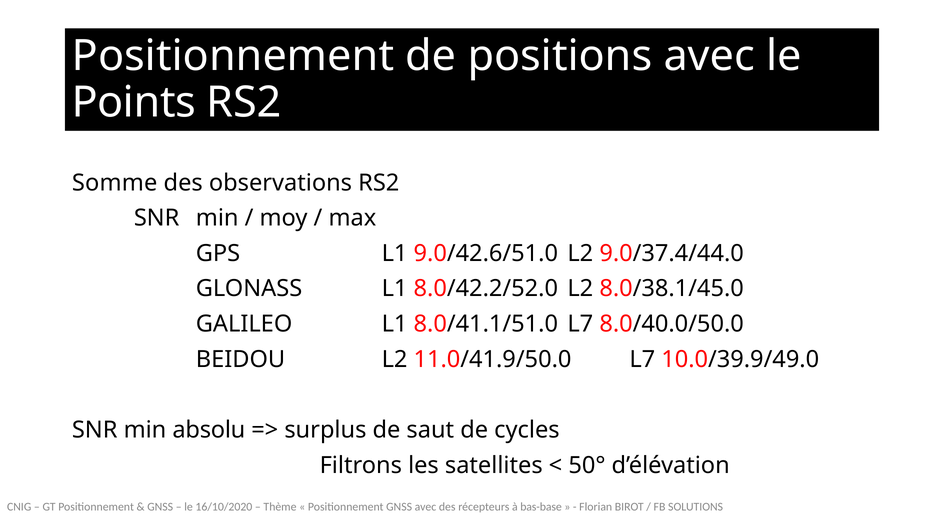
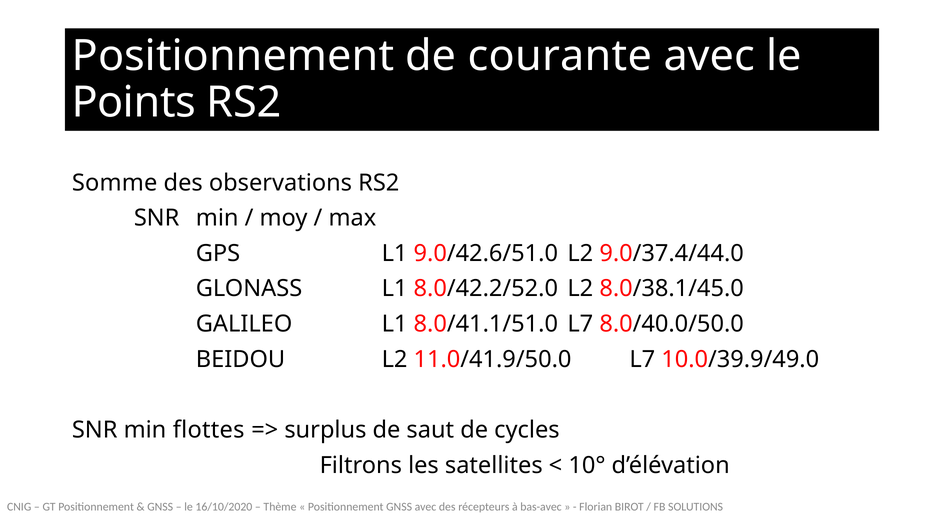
positions: positions -> courante (560, 56)
absolu: absolu -> flottes (209, 430)
50°: 50° -> 10° (587, 465)
bas-base: bas-base -> bas-avec (541, 507)
